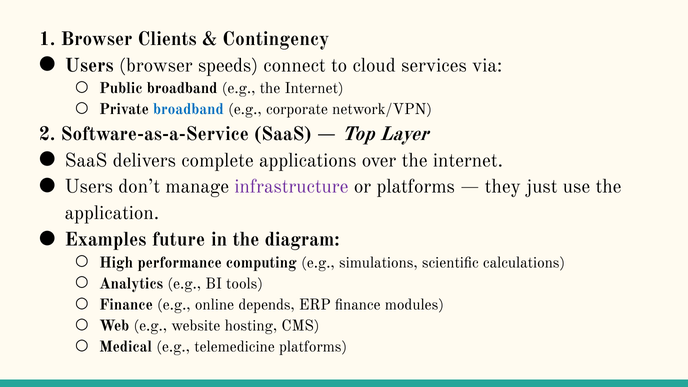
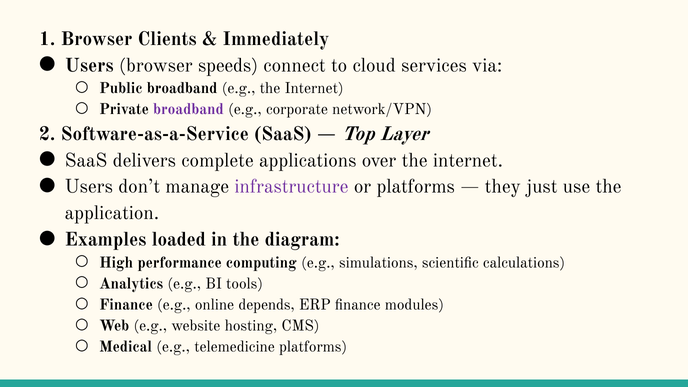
Contingency: Contingency -> Immediately (276, 39)
broadband colour: blue -> purple (188, 109)
future: future -> loaded (179, 239)
